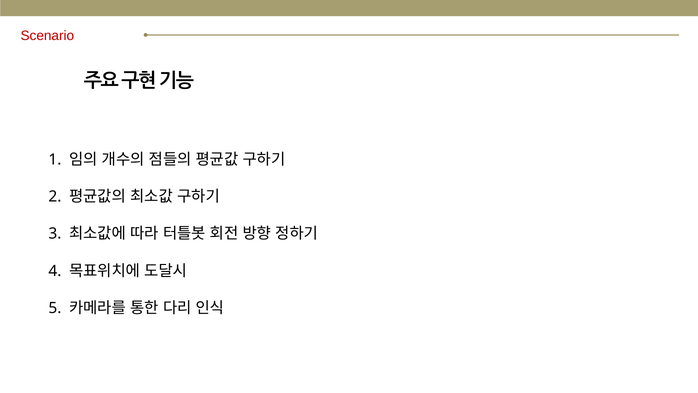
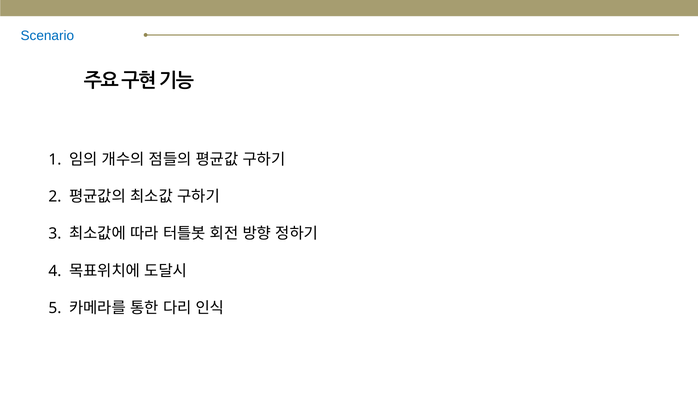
Scenario colour: red -> blue (47, 36)
